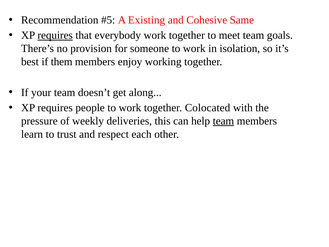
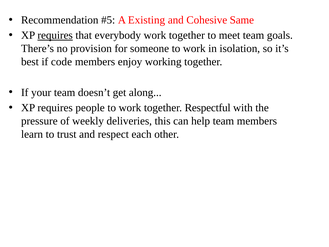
them: them -> code (62, 62)
Colocated: Colocated -> Respectful (208, 108)
team underline: present -> none (223, 121)
